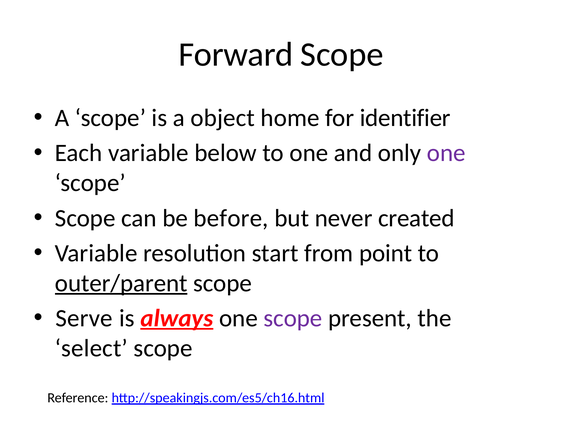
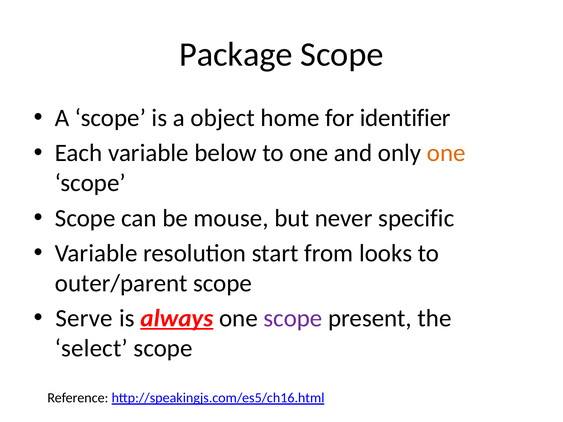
Forward: Forward -> Package (236, 55)
one colour: purple -> orange (446, 153)
before: before -> mouse (231, 218)
created: created -> specific (416, 218)
point: point -> looks (386, 253)
outer/parent underline: present -> none (121, 283)
